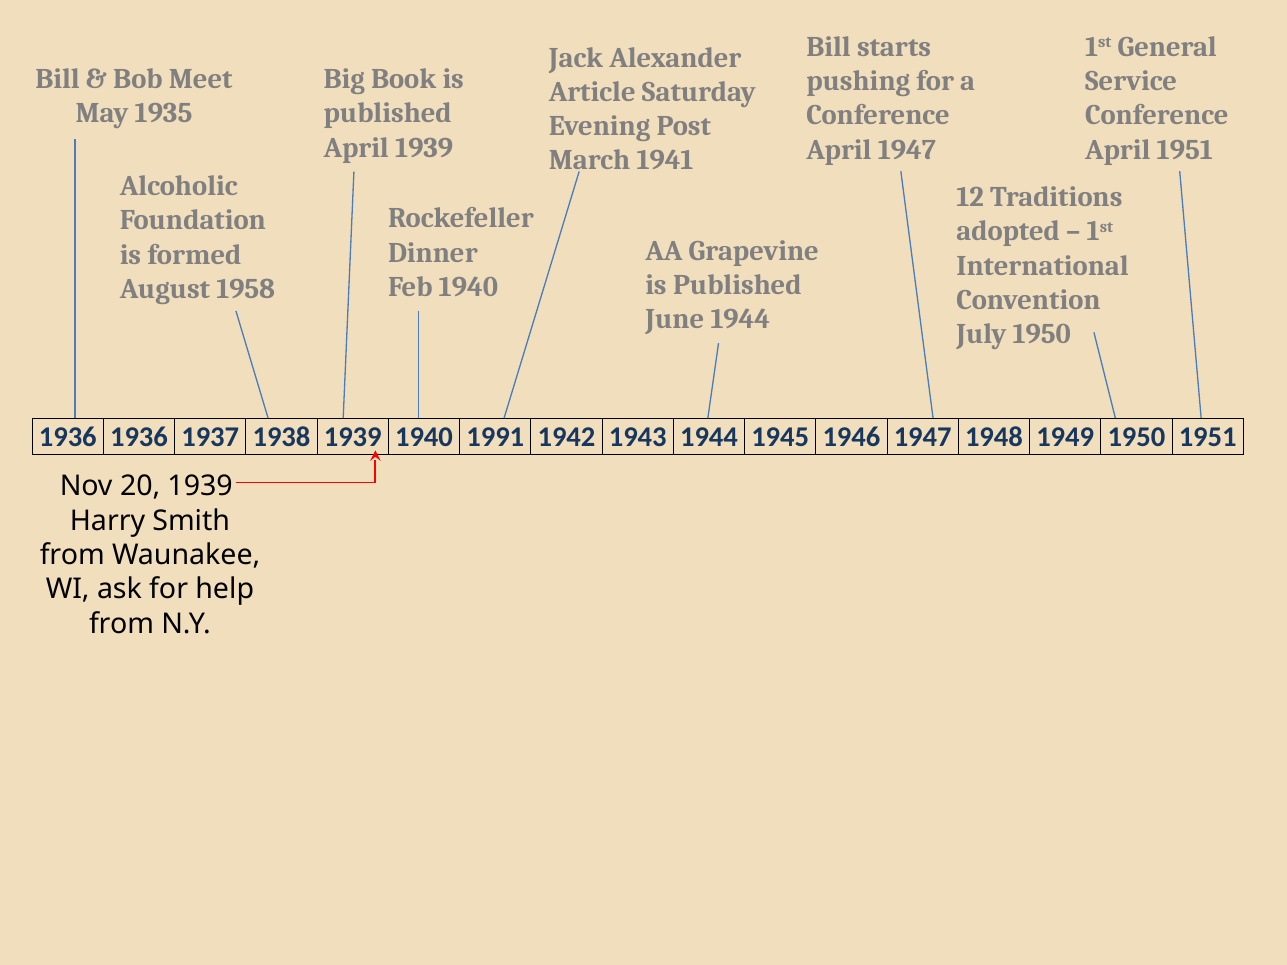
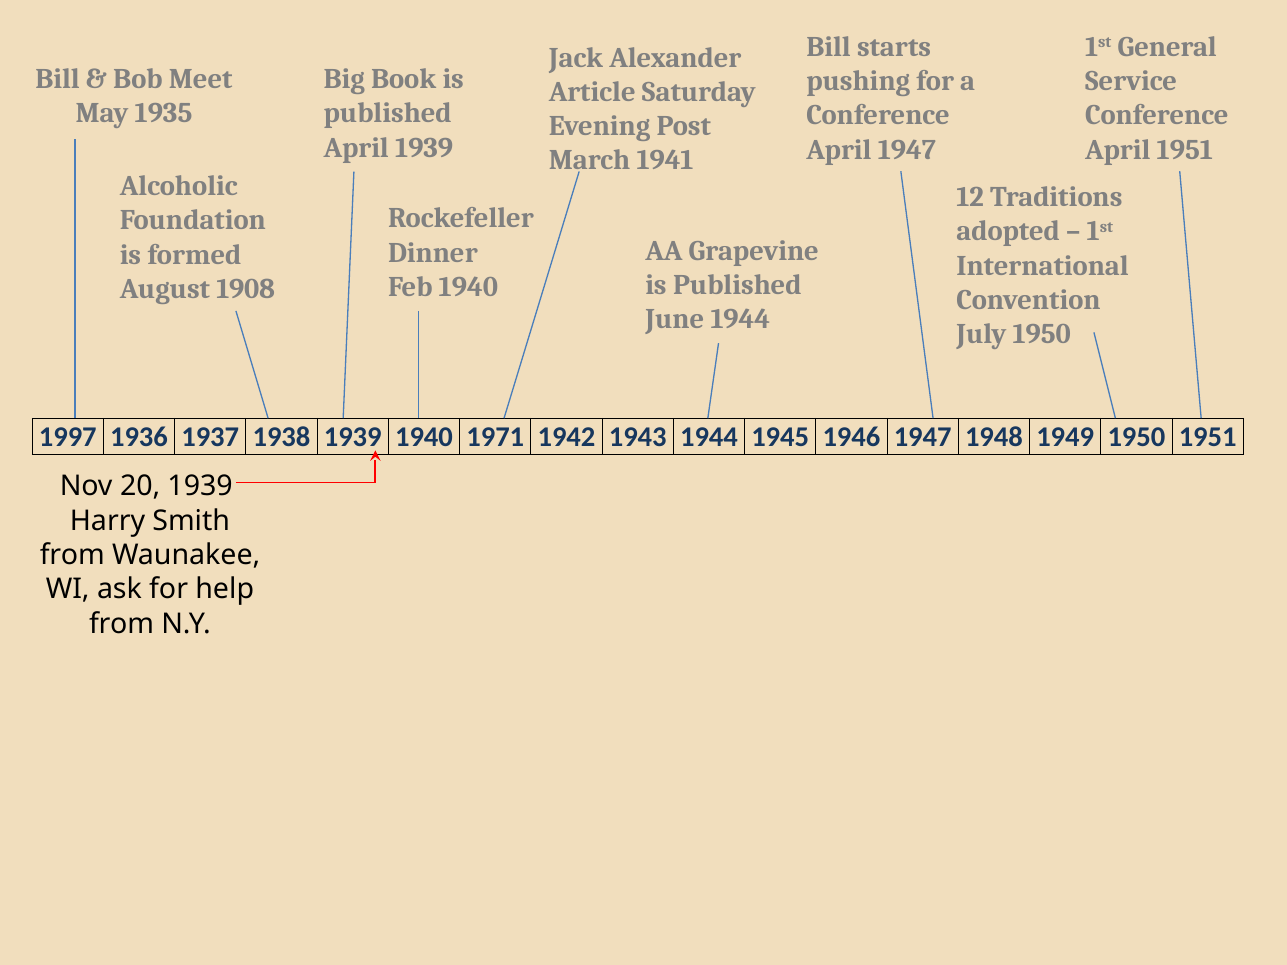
1958: 1958 -> 1908 (246, 289)
1936: 1936 -> 1997 (68, 437)
1991: 1991 -> 1971 (495, 437)
